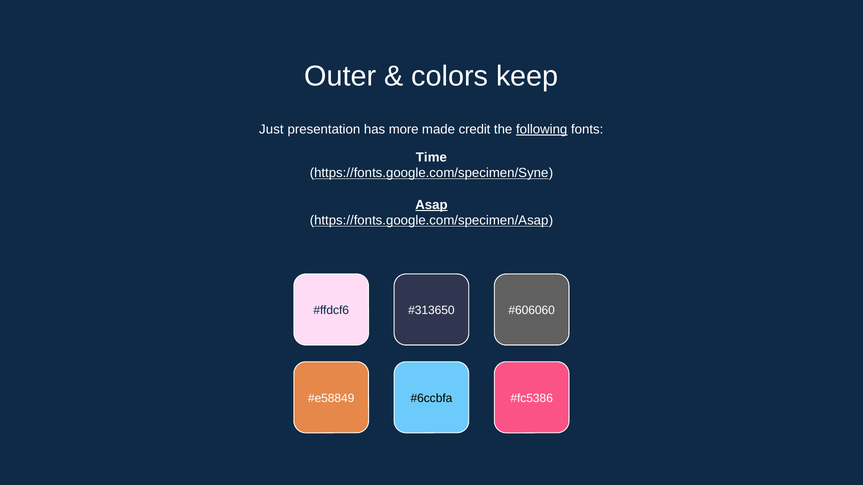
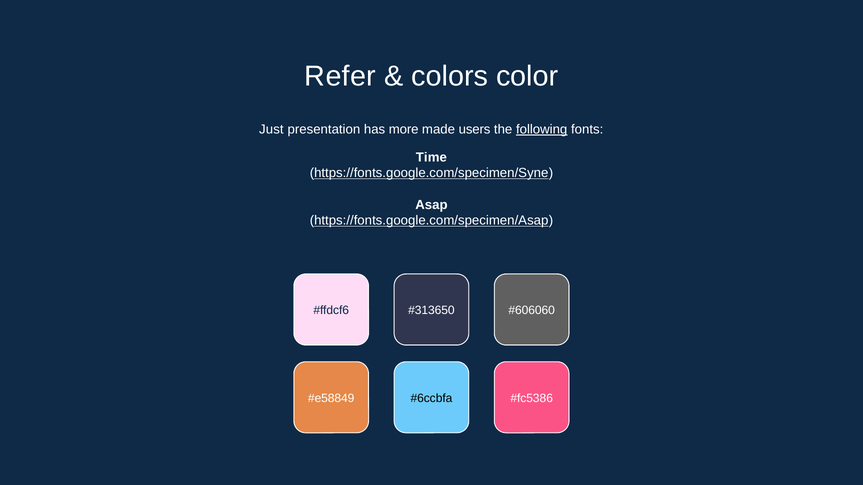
Outer: Outer -> Refer (340, 76)
keep: keep -> color (527, 76)
credit: credit -> users (475, 130)
Asap underline: present -> none (431, 205)
